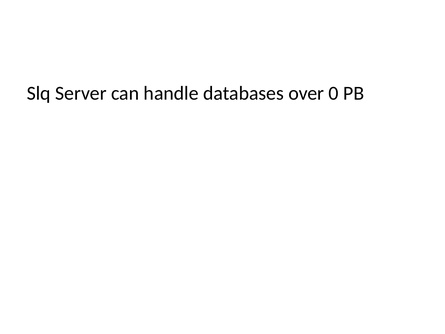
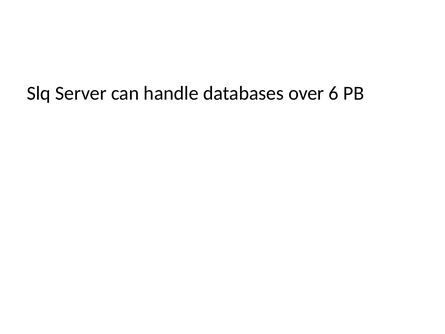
0: 0 -> 6 (334, 93)
